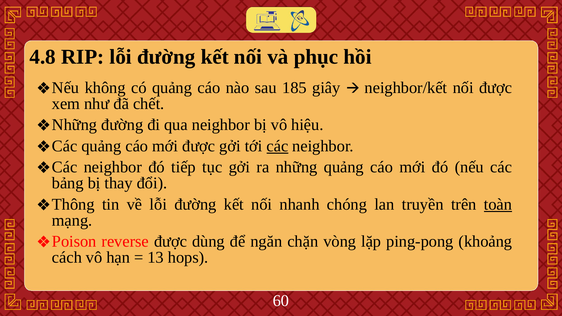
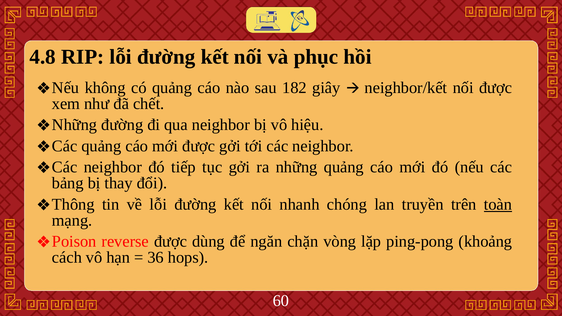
185: 185 -> 182 (294, 88)
các underline: present -> none (277, 146)
13: 13 -> 36 (156, 258)
